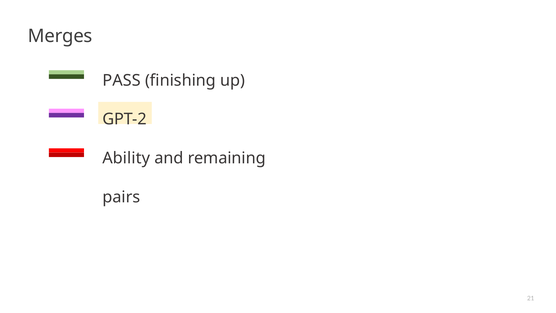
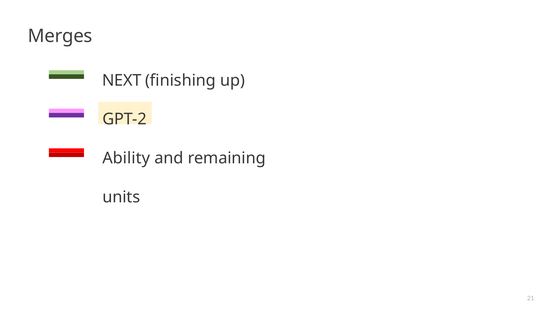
PASS: PASS -> NEXT (122, 80)
pairs: pairs -> units (121, 197)
